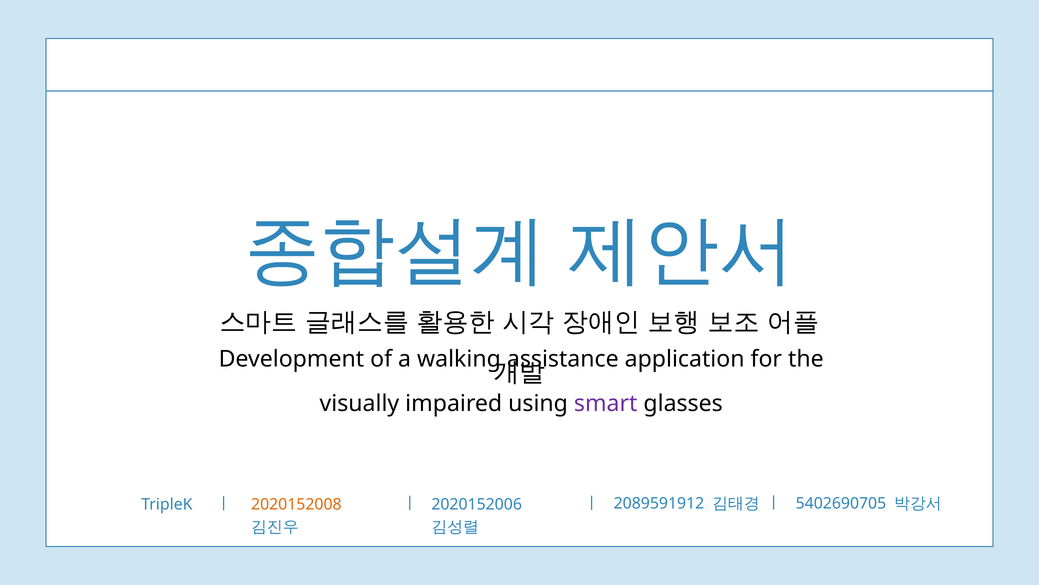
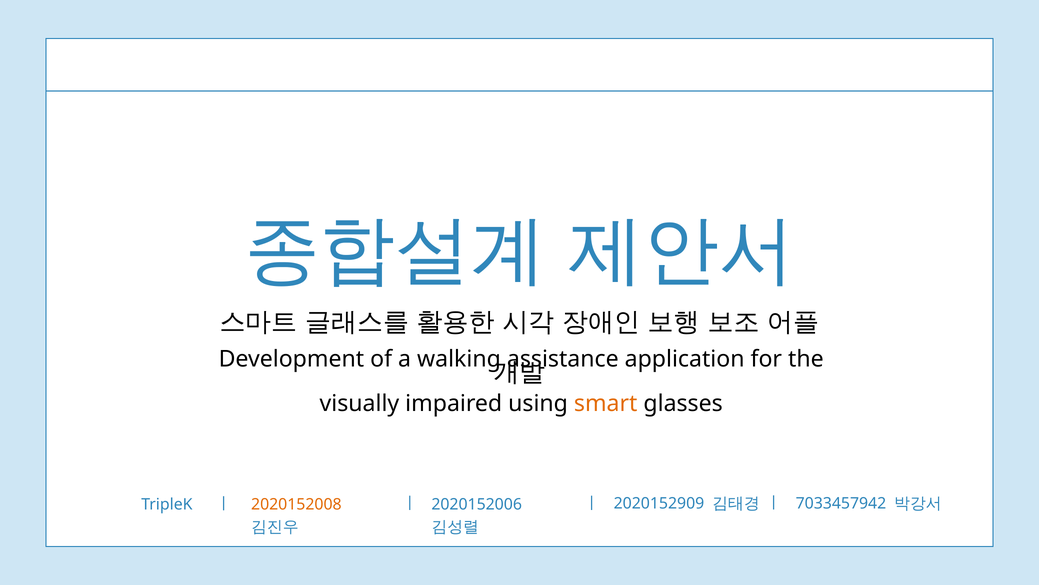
smart colour: purple -> orange (606, 403)
2089591912: 2089591912 -> 2020152909 (659, 503)
5402690705: 5402690705 -> 7033457942 (841, 503)
